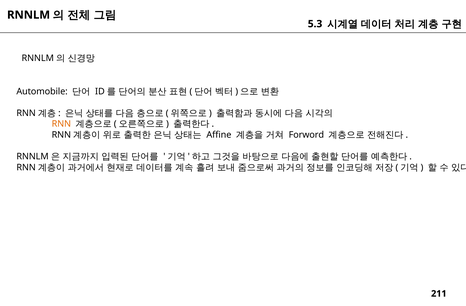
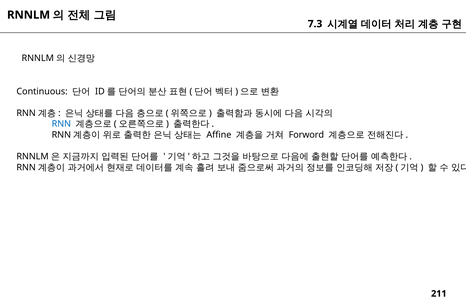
5.3: 5.3 -> 7.3 (315, 24)
Automobile: Automobile -> Continuous (42, 91)
RNN colour: orange -> blue (61, 124)
